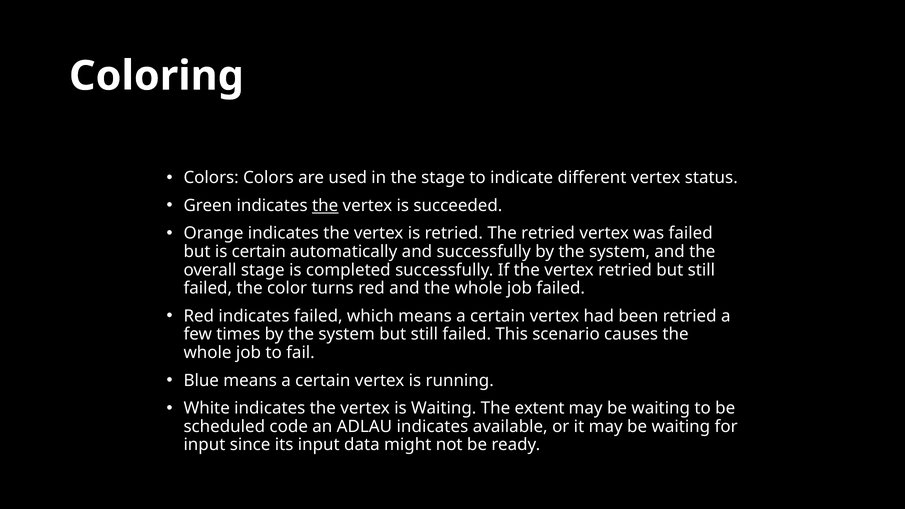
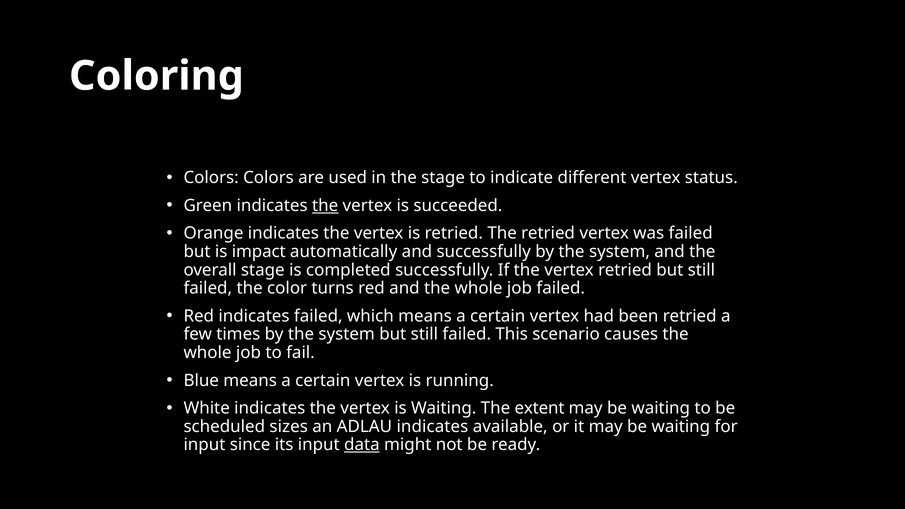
is certain: certain -> impact (259, 252)
code: code -> sizes (289, 427)
data underline: none -> present (362, 445)
